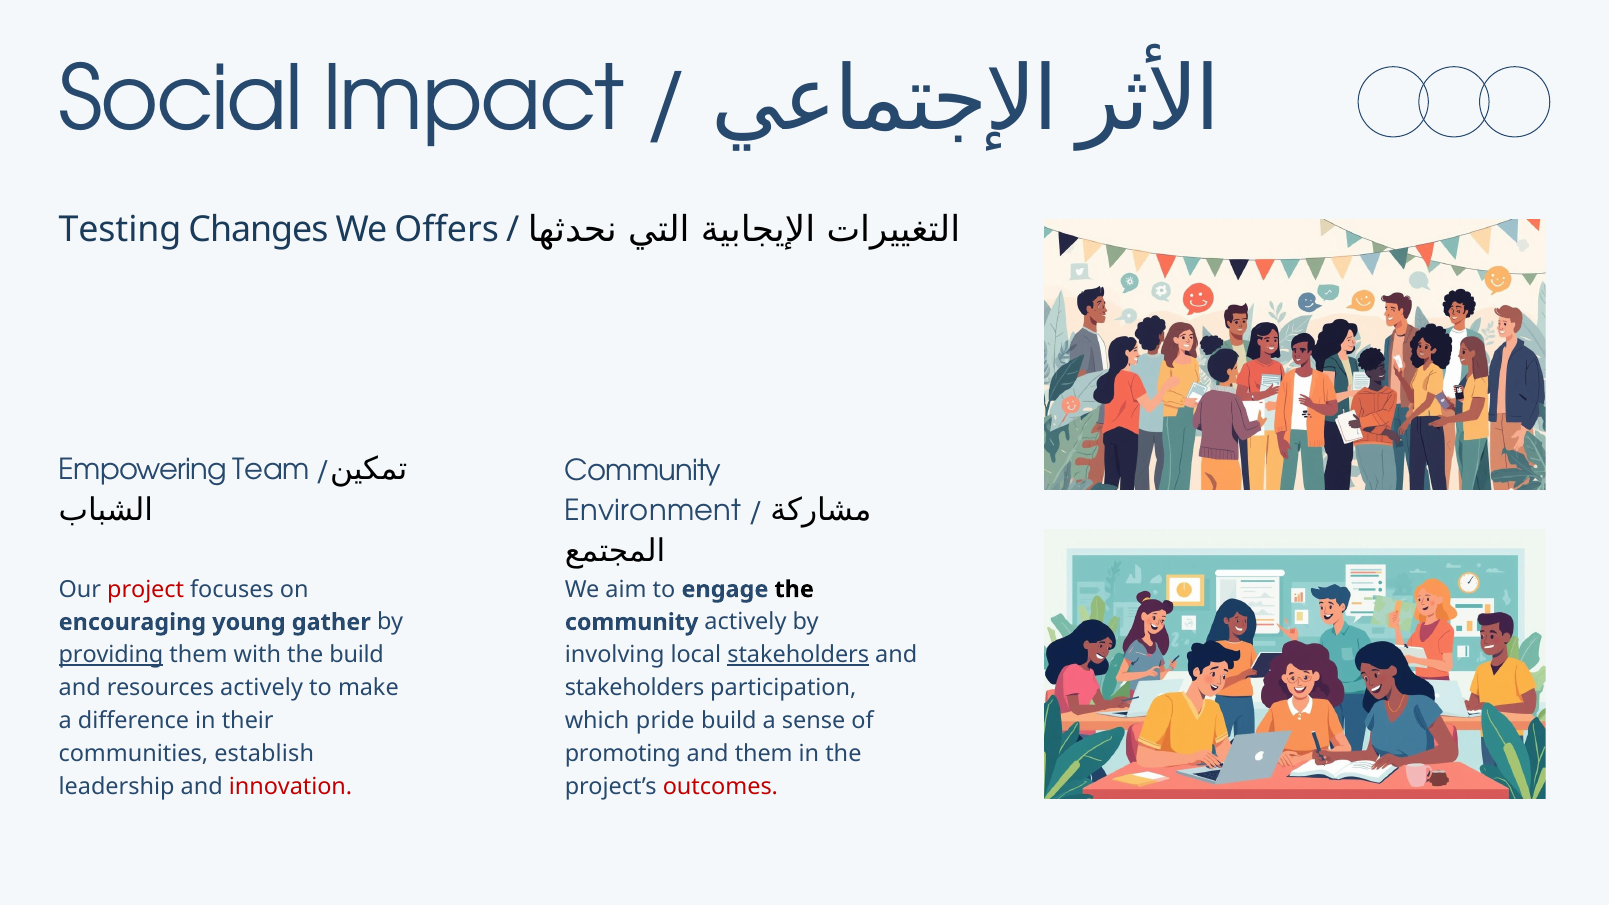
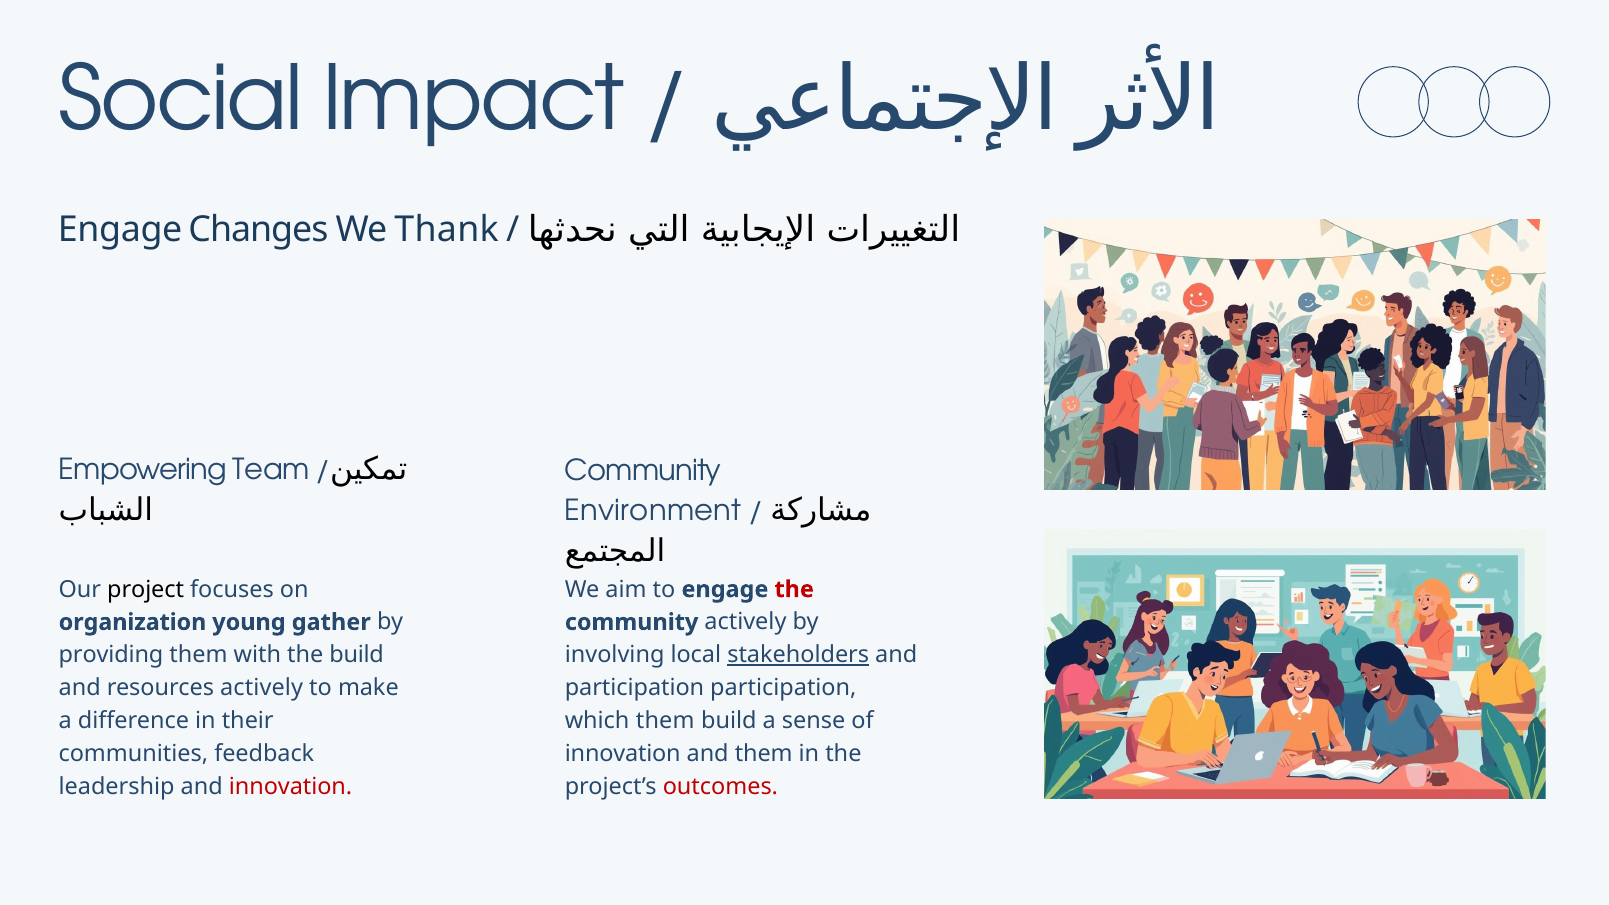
Testing: Testing -> Engage (120, 230)
Offers: Offers -> Thank (447, 230)
project colour: red -> black (146, 589)
the colour: black -> red (794, 589)
encouraging: encouraging -> organization (132, 622)
providing underline: present -> none (111, 655)
stakeholders: stakeholders -> participation (635, 688)
which pride: pride -> them (665, 721)
establish: establish -> feedback (264, 754)
promoting: promoting -> innovation (623, 754)
